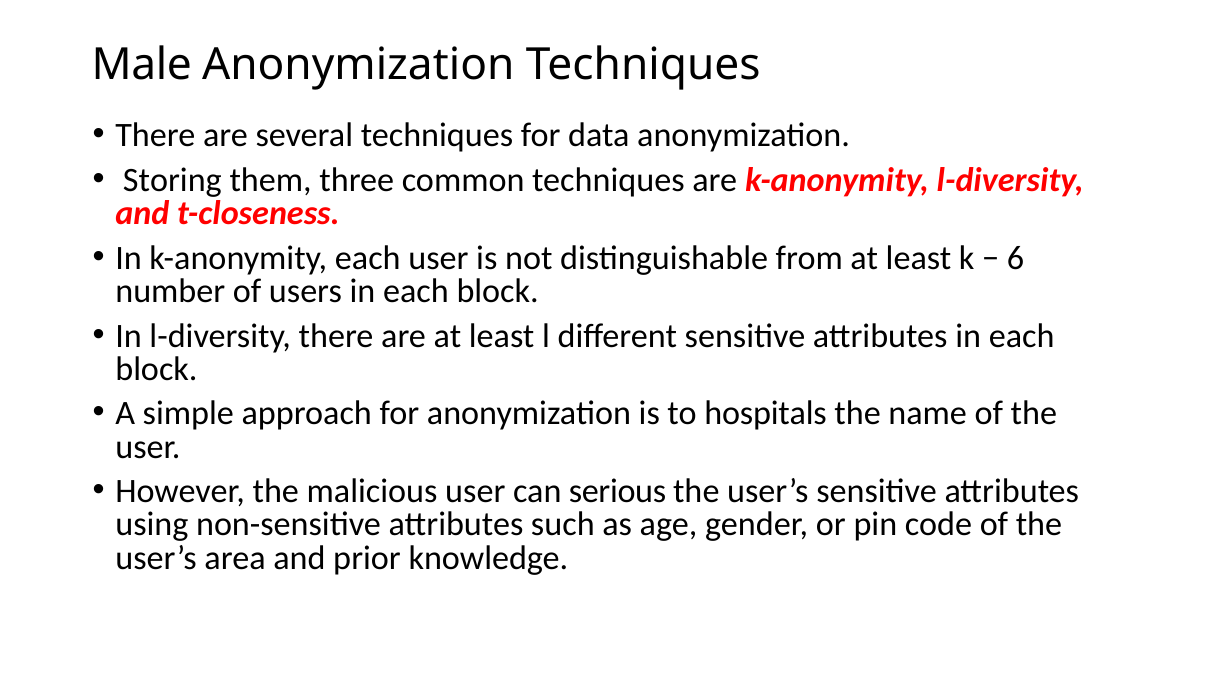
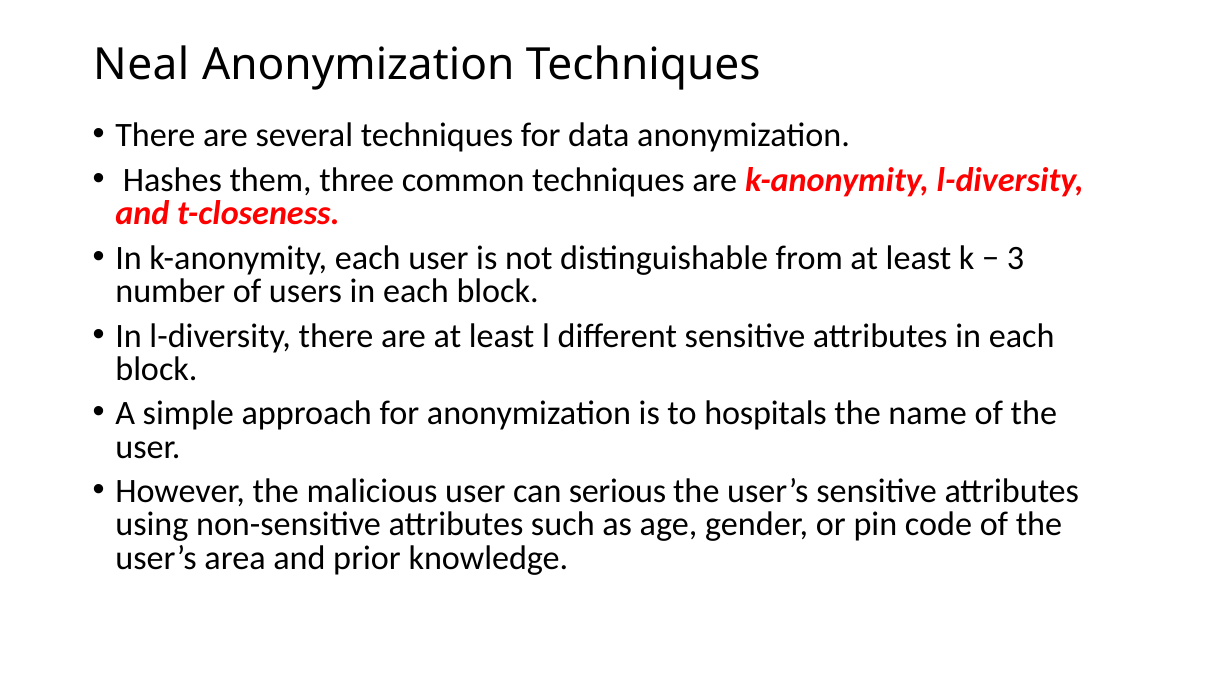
Male: Male -> Neal (141, 65)
Storing: Storing -> Hashes (172, 180)
6: 6 -> 3 (1016, 258)
